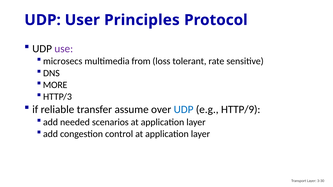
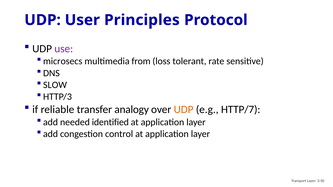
MORE: MORE -> SLOW (55, 85)
assume: assume -> analogy (132, 110)
UDP colour: blue -> orange (184, 110)
HTTP/9: HTTP/9 -> HTTP/7 (241, 110)
scenarios: scenarios -> identified (110, 122)
